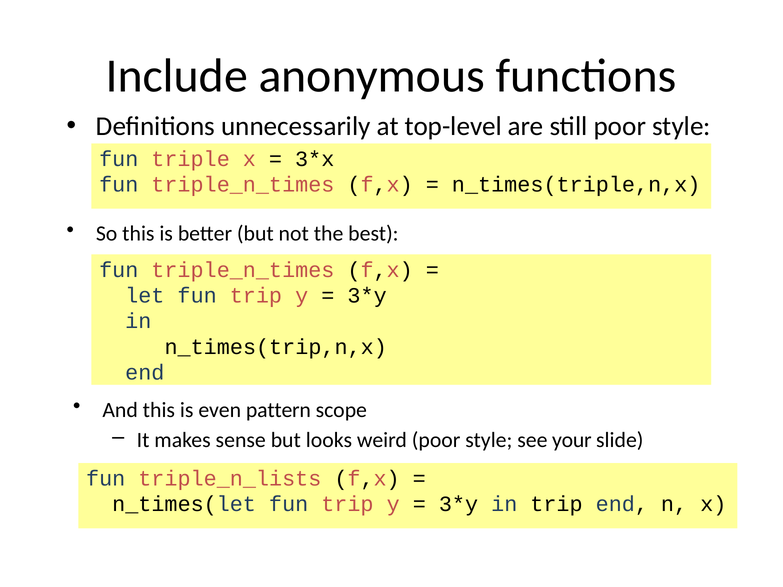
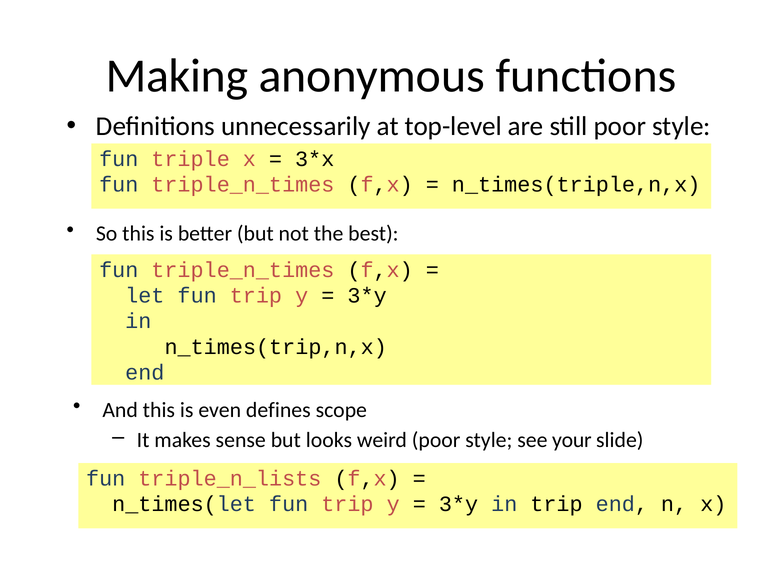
Include: Include -> Making (177, 76)
pattern: pattern -> defines (278, 410)
